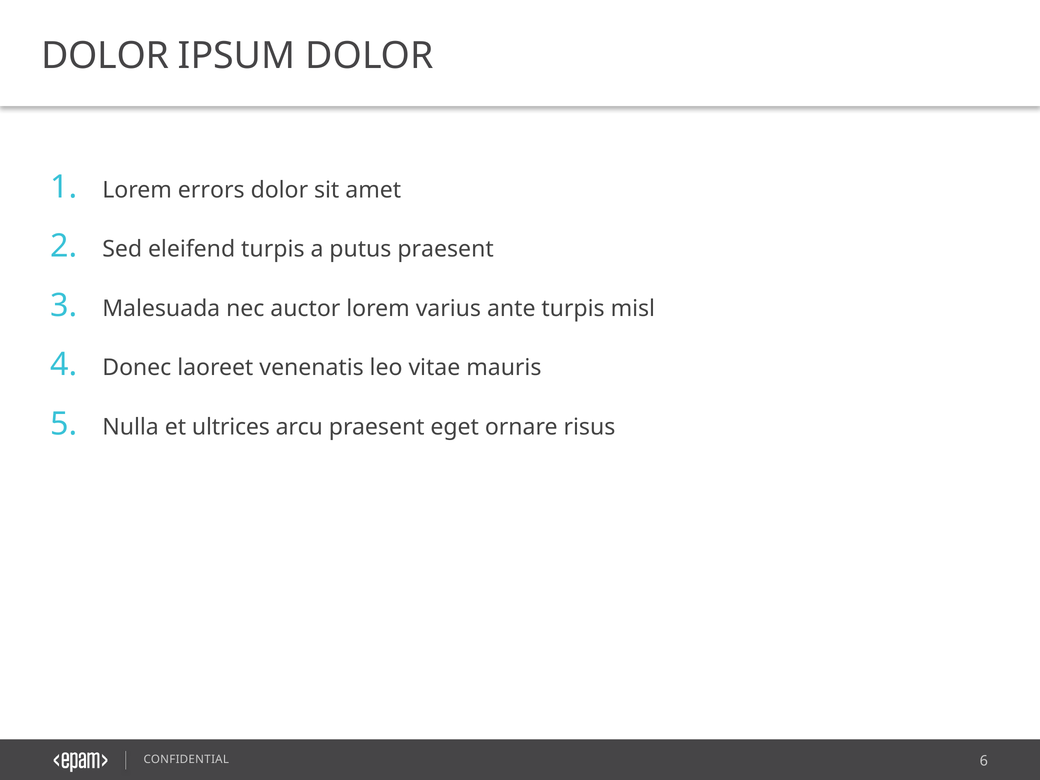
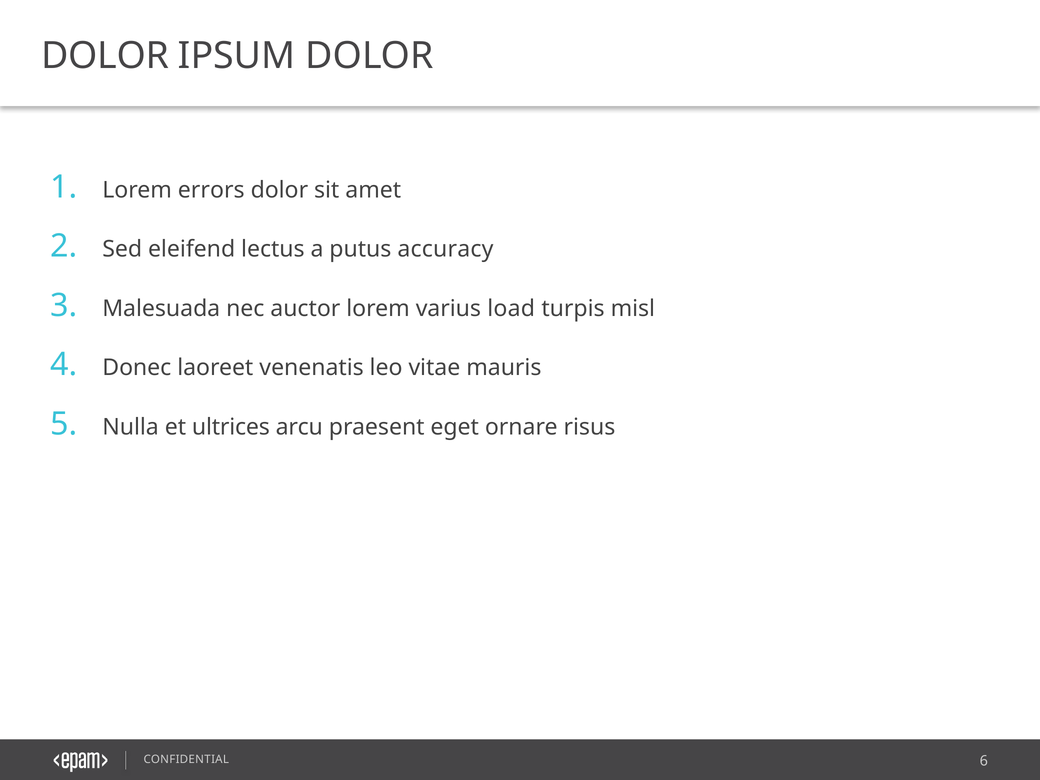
eleifend turpis: turpis -> lectus (273, 249)
putus praesent: praesent -> accuracy (445, 249)
ante: ante -> load (511, 308)
